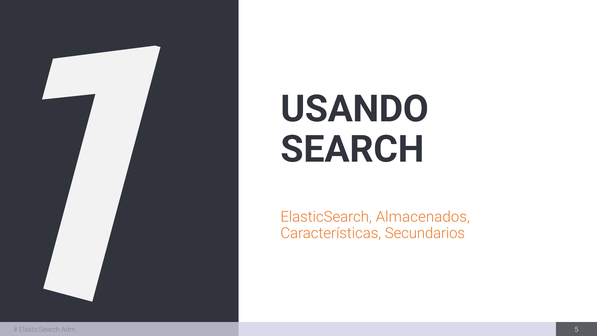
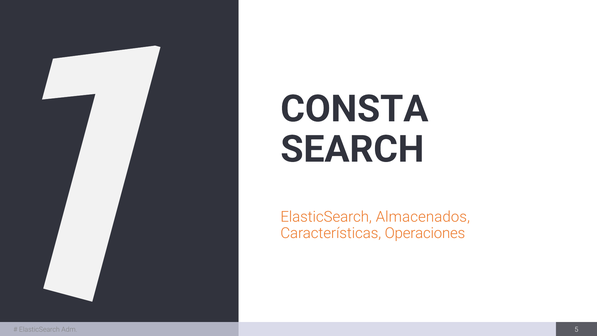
USANDO: USANDO -> CONSTA (354, 109)
Secundarios: Secundarios -> Operaciones (425, 233)
